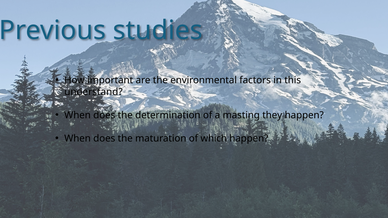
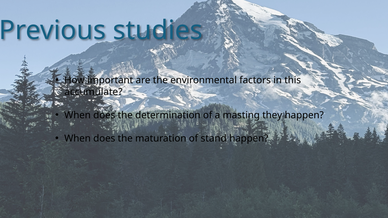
understand: understand -> accumulate (93, 92)
which: which -> stand (214, 139)
